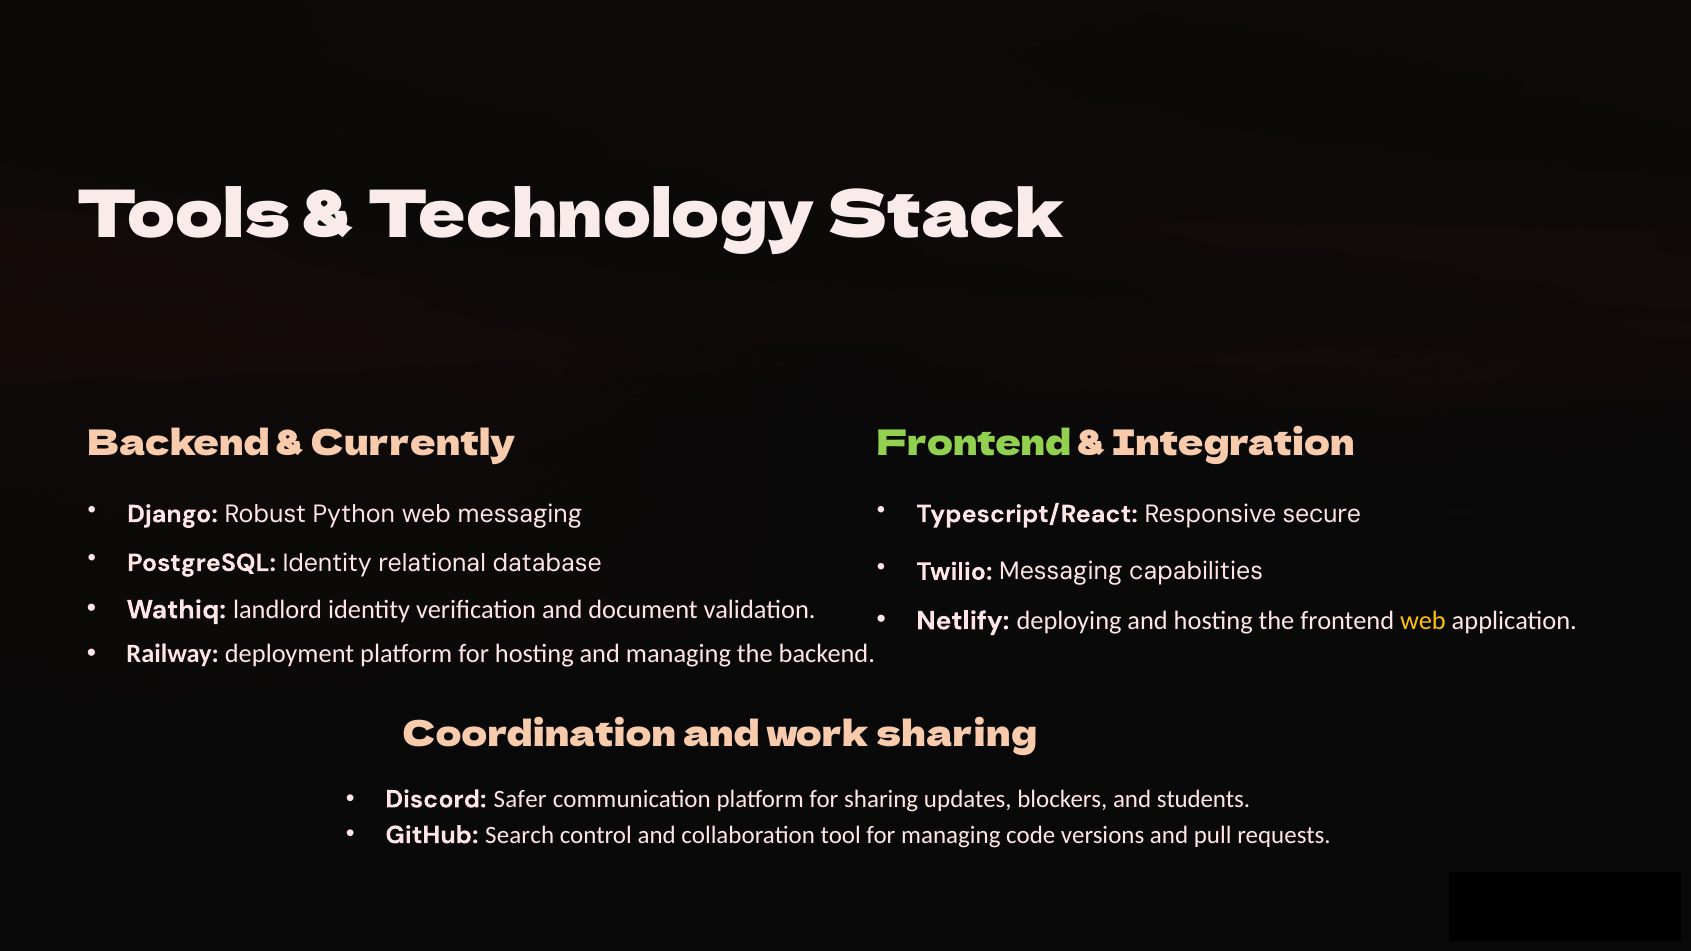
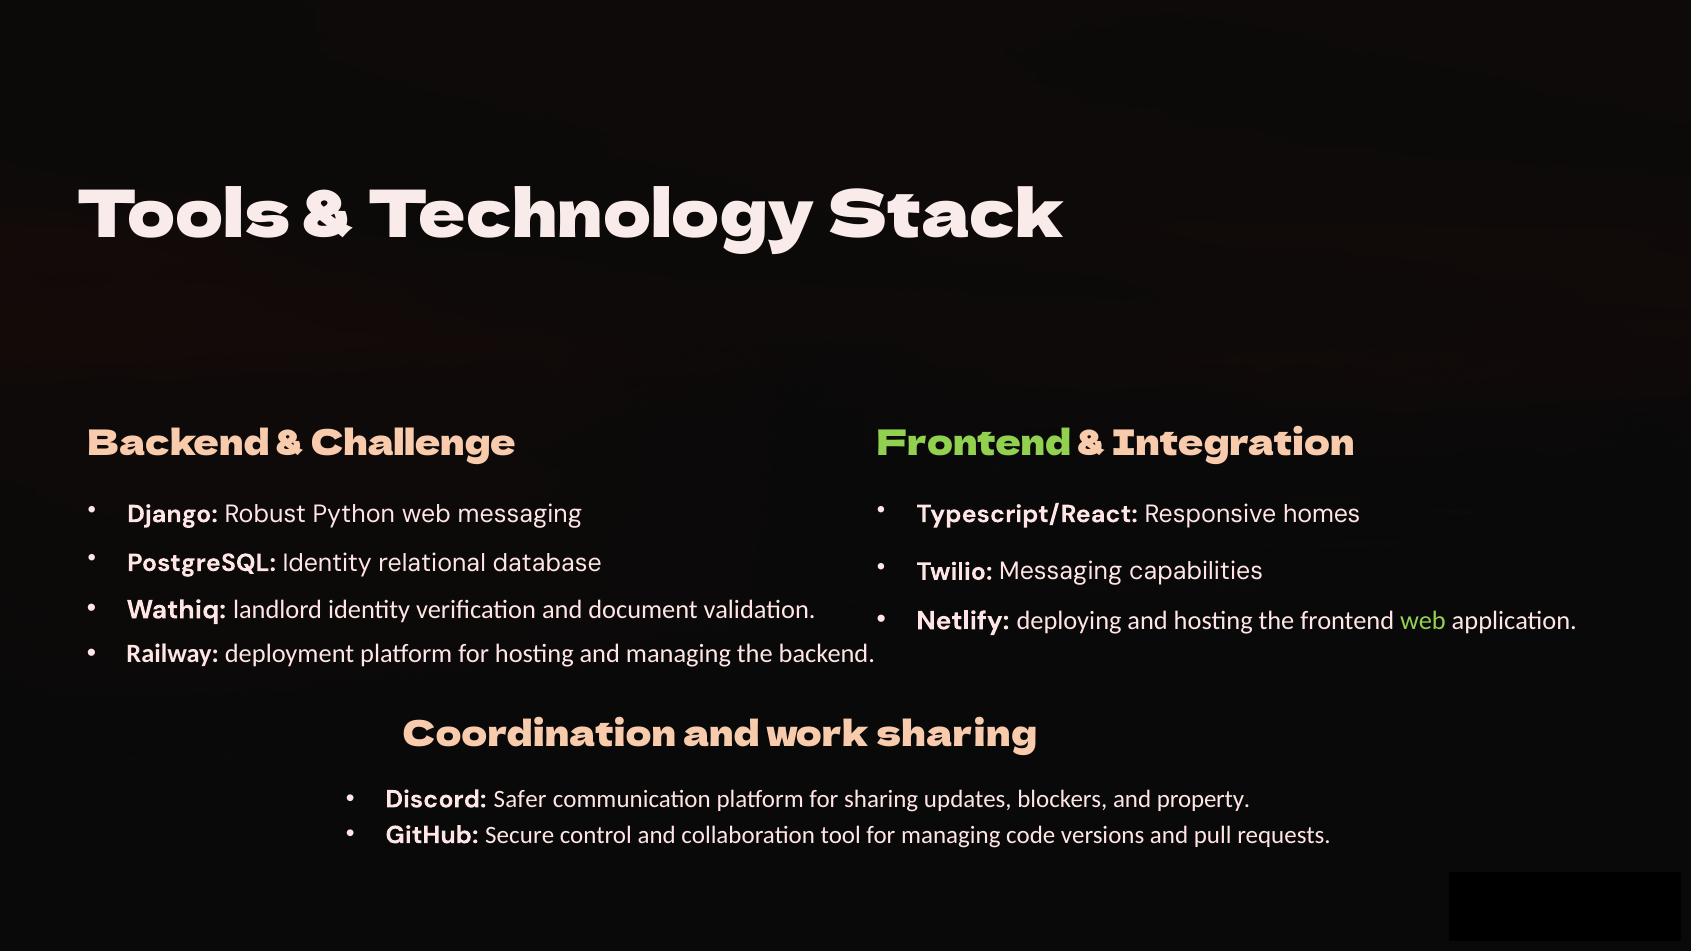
Currently: Currently -> Challenge (413, 444)
secure: secure -> homes (1322, 514)
web colour: yellow -> light green (1423, 621)
students: students -> property (1204, 799)
Search: Search -> Secure (520, 835)
